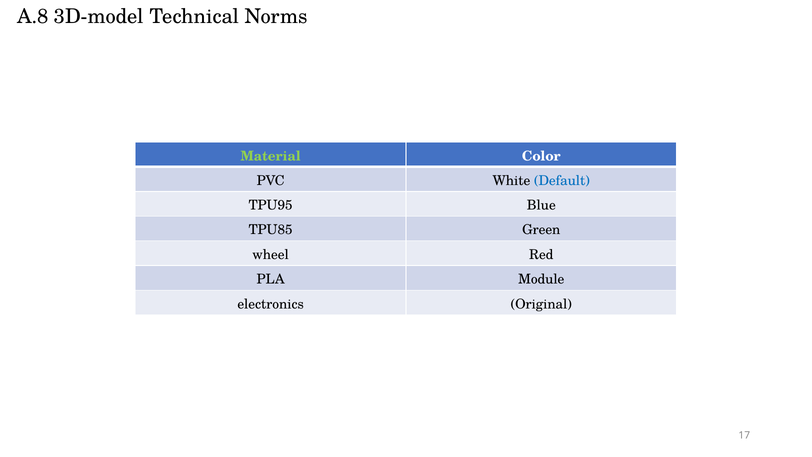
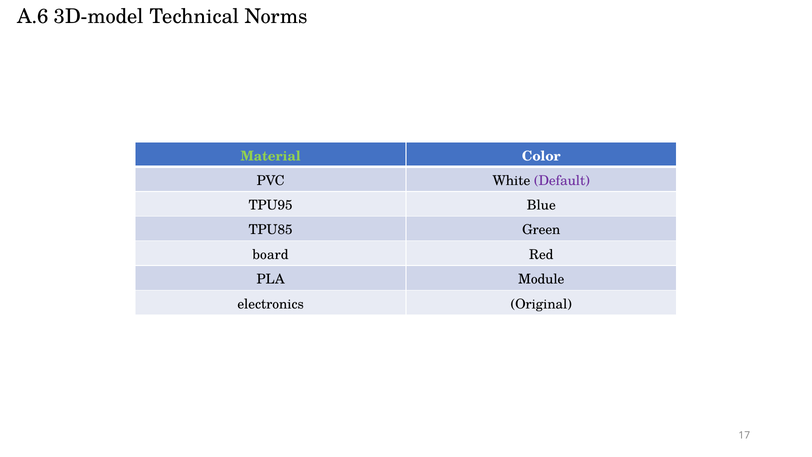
A.8: A.8 -> A.6 (33, 17)
Default colour: blue -> purple (562, 181)
wheel: wheel -> board (271, 255)
